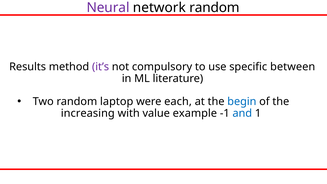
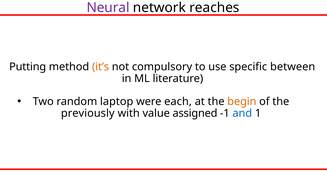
network random: random -> reaches (214, 8)
Results: Results -> Putting (28, 67)
it’s colour: purple -> orange (101, 67)
begin colour: blue -> orange (242, 101)
increasing: increasing -> previously (88, 113)
example: example -> assigned (195, 113)
